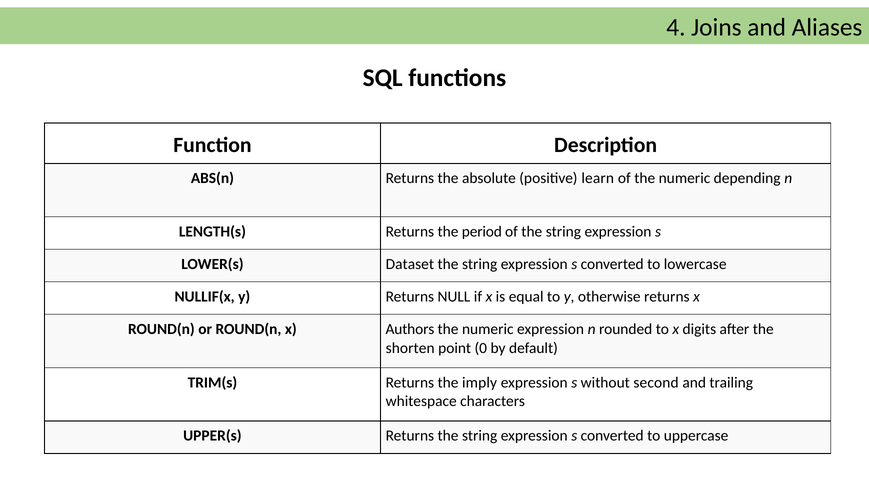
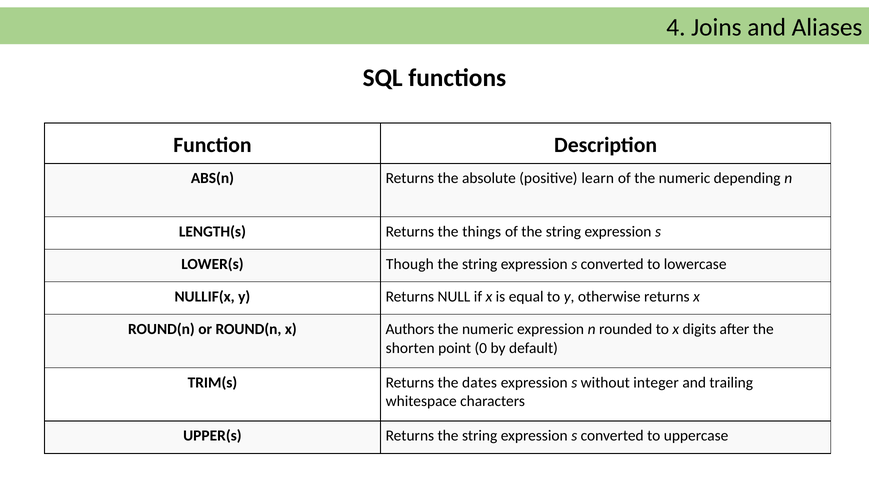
period: period -> things (482, 232)
Dataset: Dataset -> Though (410, 264)
imply: imply -> dates (480, 382)
second: second -> integer (656, 382)
